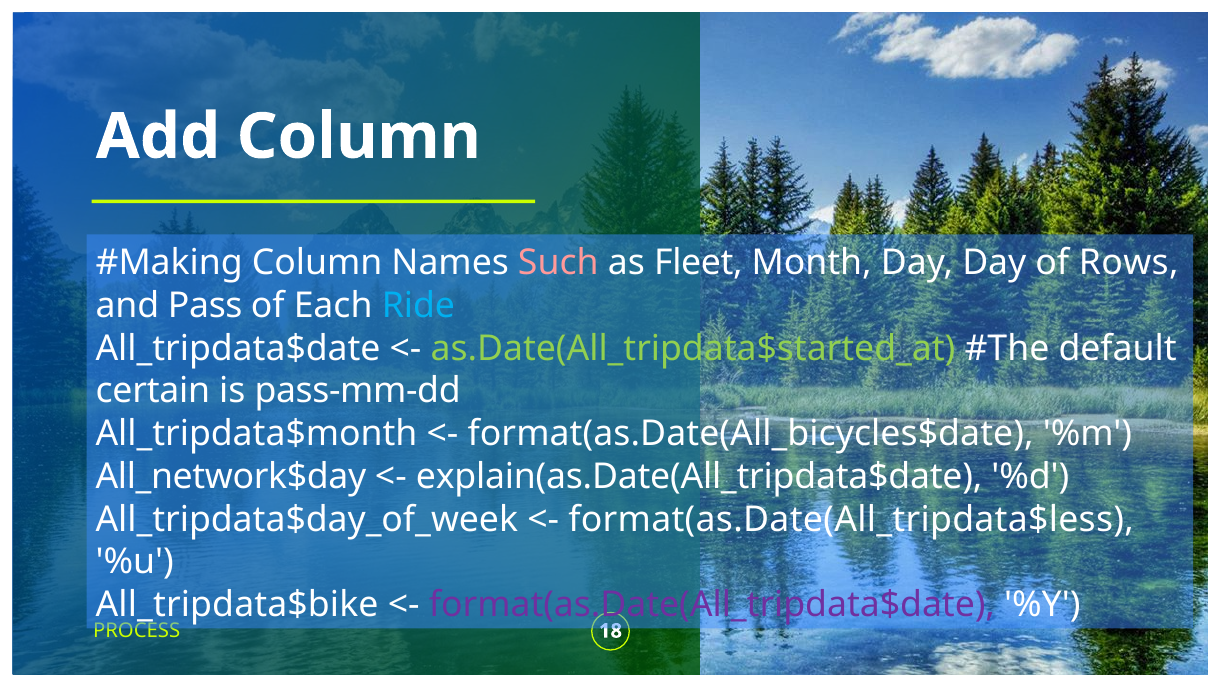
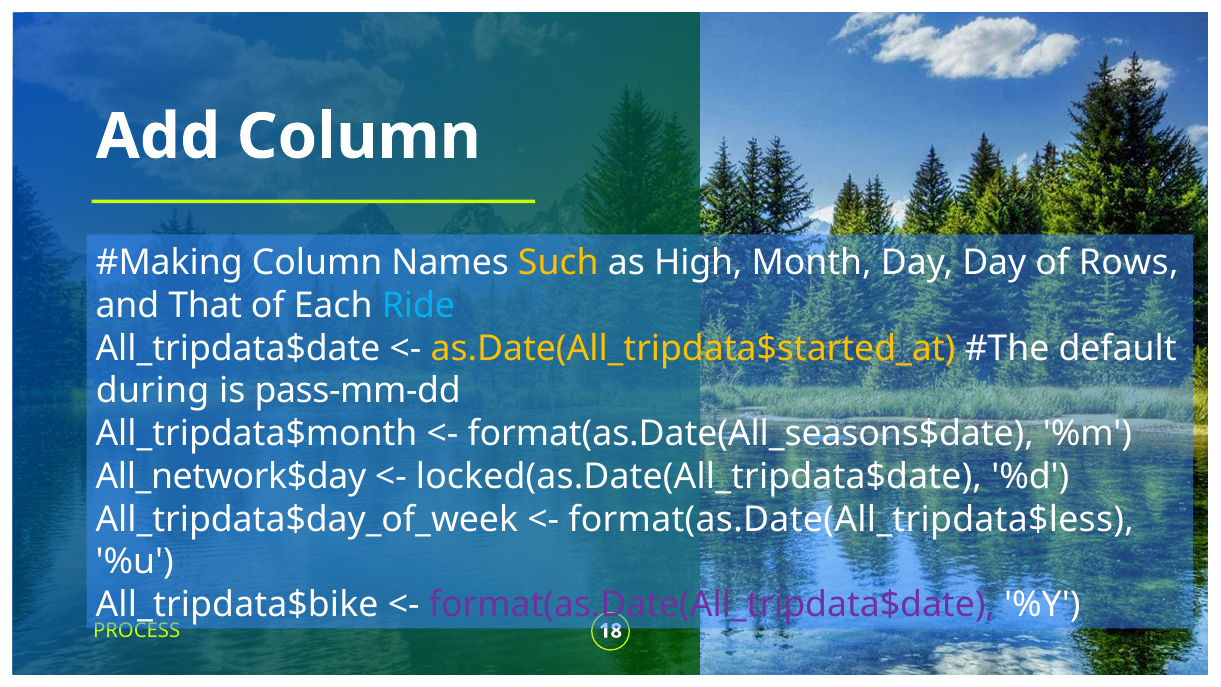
Such colour: pink -> yellow (558, 263)
Fleet: Fleet -> High (698, 263)
Pass: Pass -> That (205, 305)
as.Date(All_tripdata$started_at colour: light green -> yellow (693, 348)
certain: certain -> during (153, 391)
format(as.Date(All_bicycles$date: format(as.Date(All_bicycles$date -> format(as.Date(All_seasons$date (751, 434)
explain(as.Date(All_tripdata$date: explain(as.Date(All_tripdata$date -> locked(as.Date(All_tripdata$date (699, 476)
